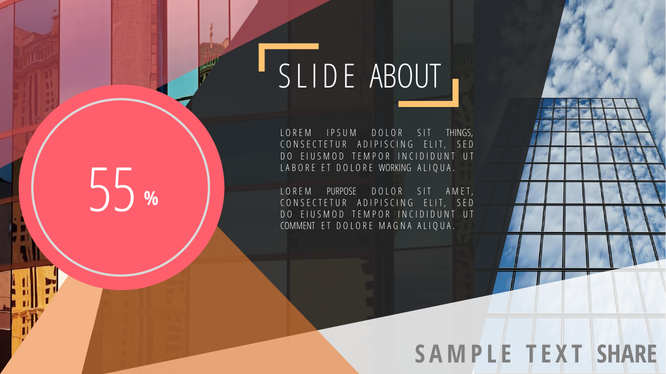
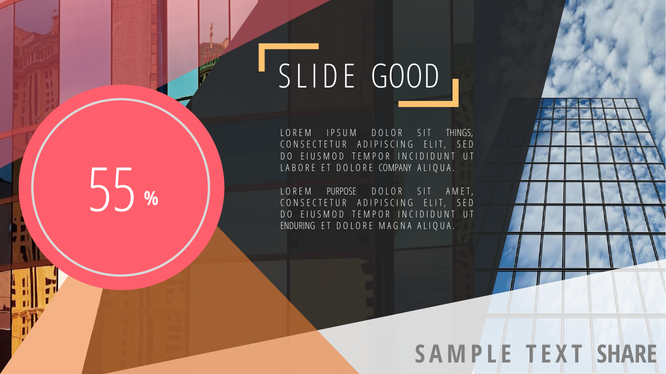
ABOUT: ABOUT -> GOOD (405, 77)
WORKING: WORKING -> COMPANY (395, 168)
COMMENT: COMMENT -> ENDURING (298, 227)
